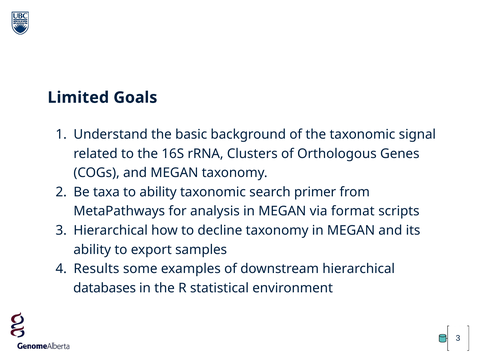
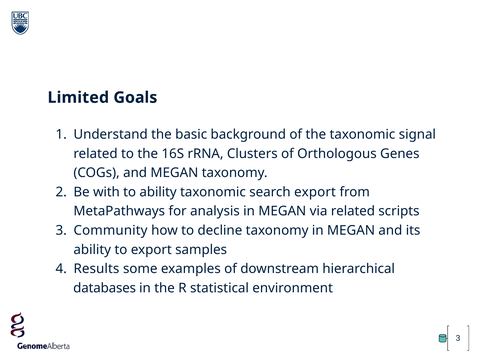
taxa: taxa -> with (106, 192)
search primer: primer -> export (315, 192)
via format: format -> related (353, 211)
3 Hierarchical: Hierarchical -> Community (111, 230)
